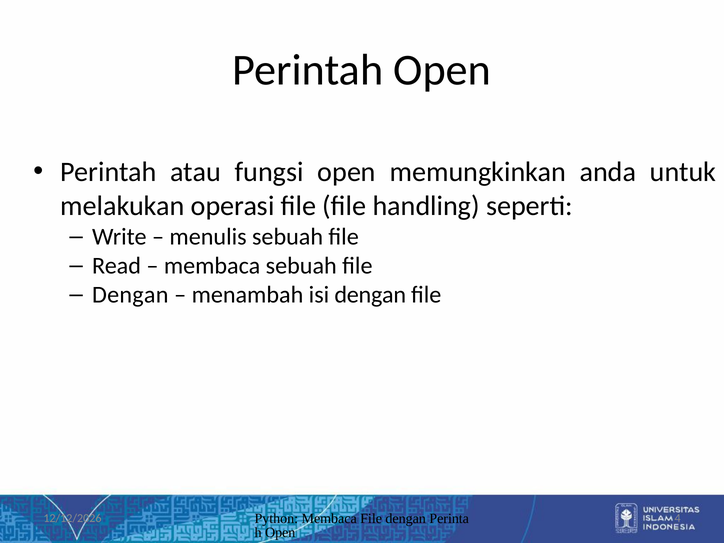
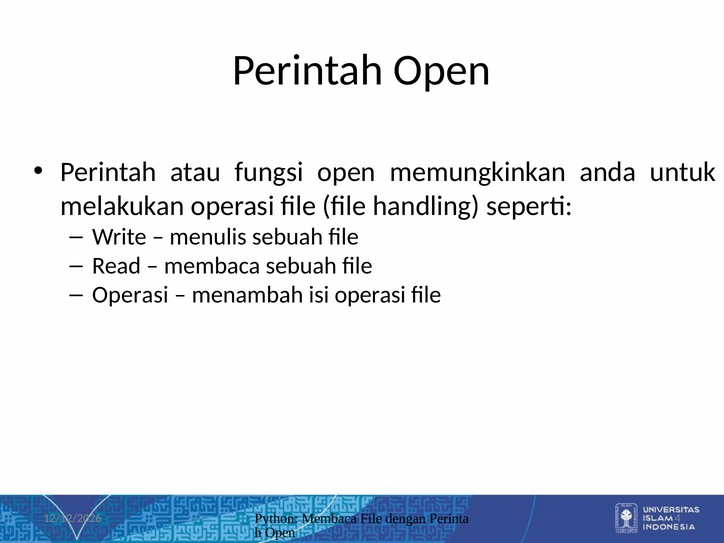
Dengan: Dengan -> Operasi (130, 295)
isi dengan: dengan -> operasi (370, 295)
